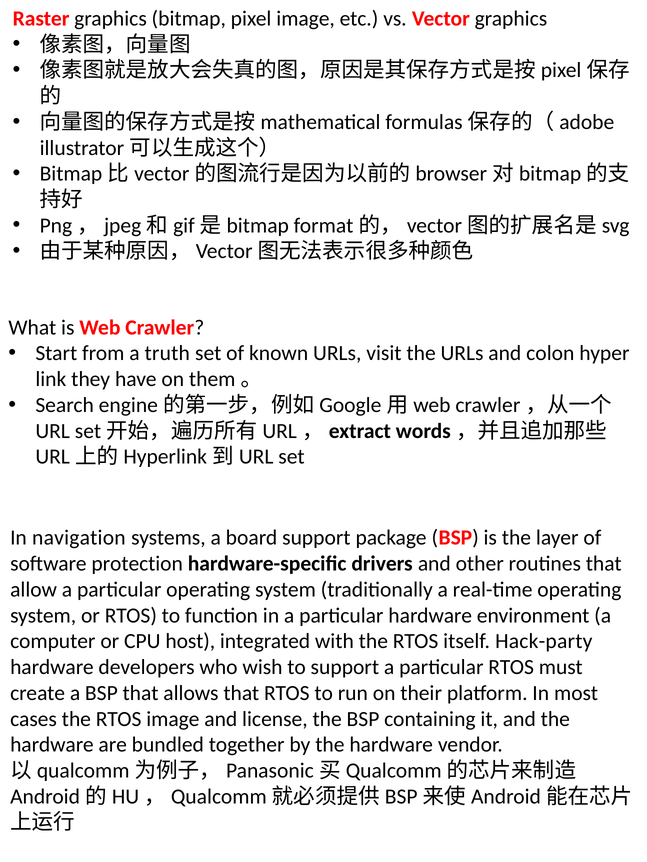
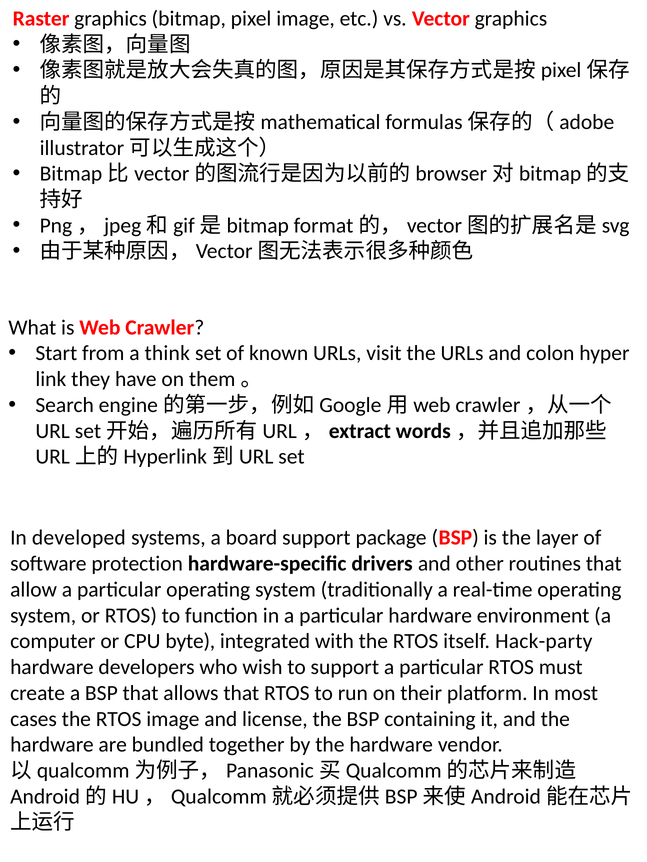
truth: truth -> think (167, 354)
navigation: navigation -> developed (79, 538)
host: host -> byte (190, 642)
